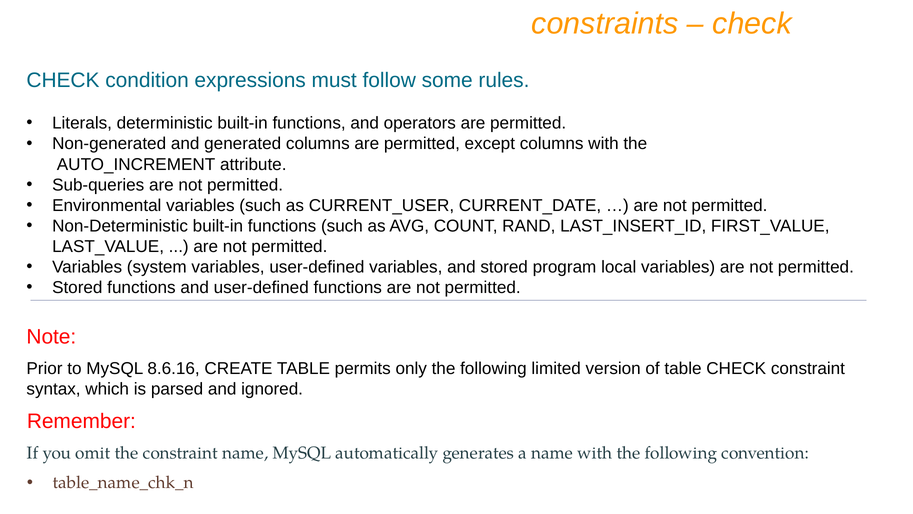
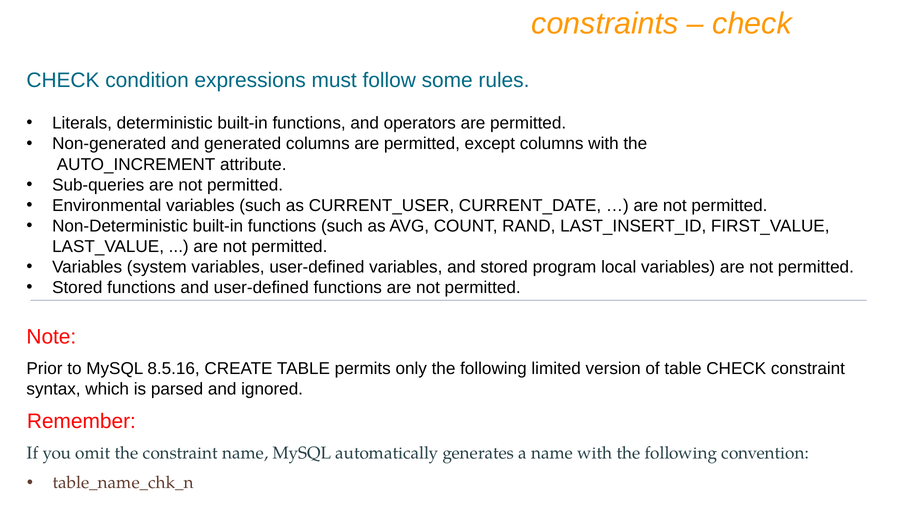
8.6.16: 8.6.16 -> 8.5.16 (174, 368)
